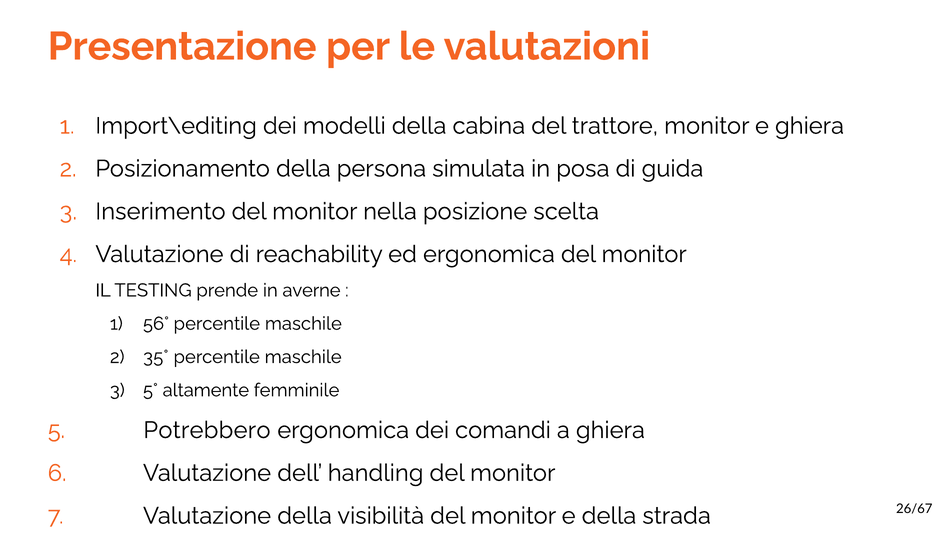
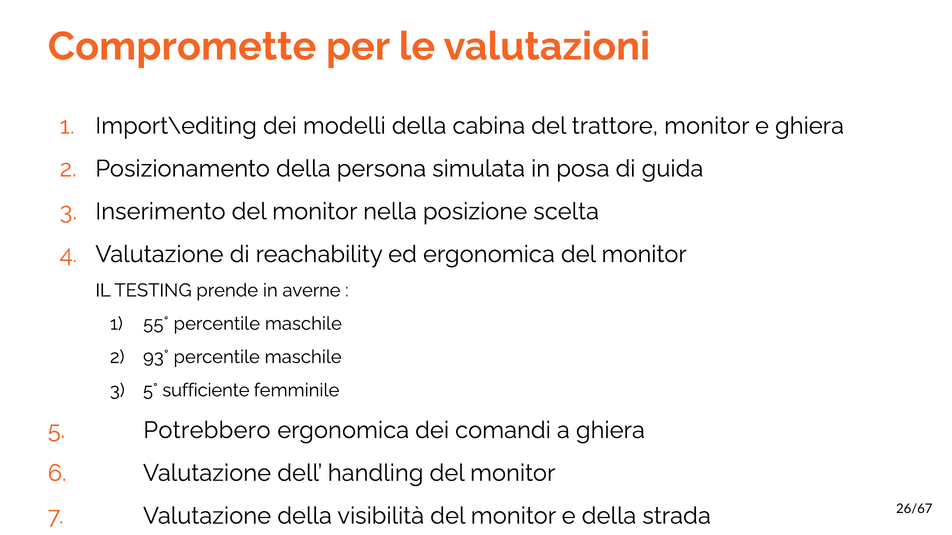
Presentazione: Presentazione -> Compromette (182, 47)
56°: 56° -> 55° (156, 324)
35°: 35° -> 93° (156, 357)
altamente: altamente -> sufficiente (206, 391)
